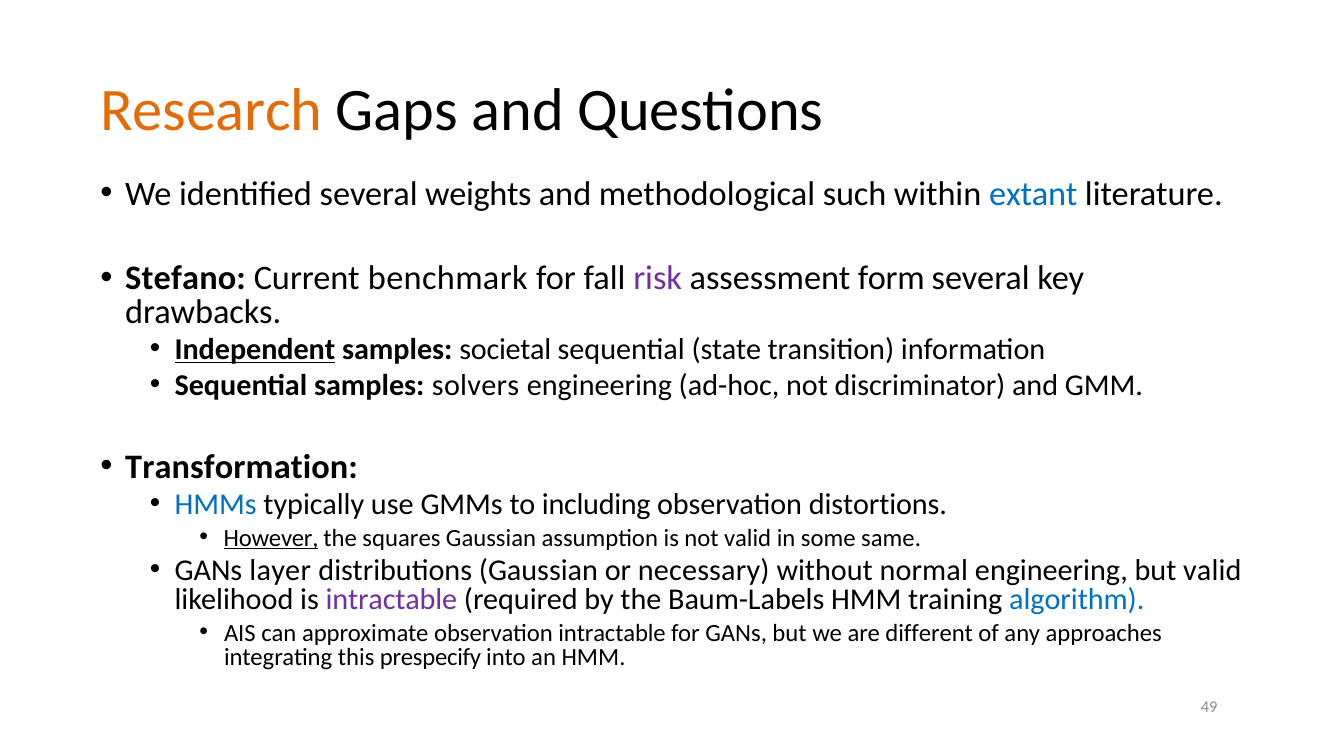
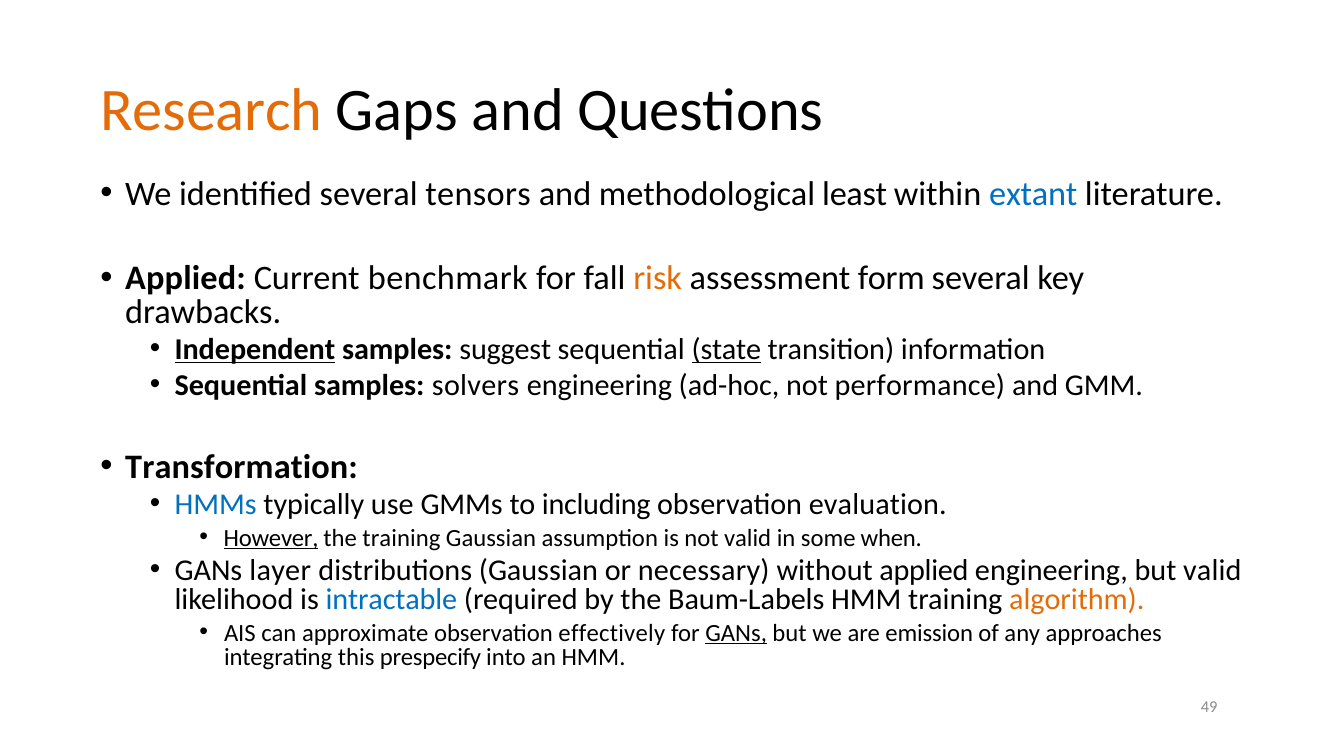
weights: weights -> tensors (478, 194)
such: such -> least (855, 194)
Stefano: Stefano -> Applied (186, 279)
risk colour: purple -> orange (658, 279)
societal: societal -> suggest (505, 350)
state underline: none -> present (726, 350)
discriminator: discriminator -> performance (920, 385)
distortions: distortions -> evaluation (878, 505)
the squares: squares -> training (401, 538)
same: same -> when (891, 538)
without normal: normal -> applied (924, 571)
intractable colour: purple -> blue (391, 600)
algorithm colour: blue -> orange (1077, 600)
observation intractable: intractable -> effectively (612, 633)
GANs underline: none -> present (736, 633)
different: different -> emission (929, 633)
